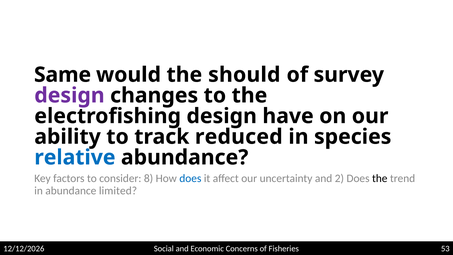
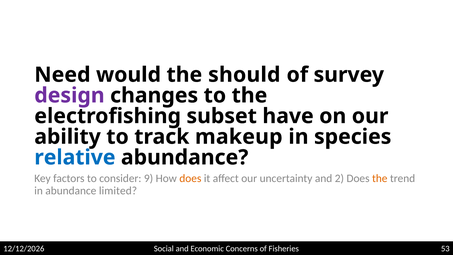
Same: Same -> Need (62, 75)
electrofishing design: design -> subset (222, 116)
reduced: reduced -> makeup (239, 137)
8: 8 -> 9 (149, 178)
does colour: blue -> orange (190, 178)
the colour: black -> orange (380, 178)
